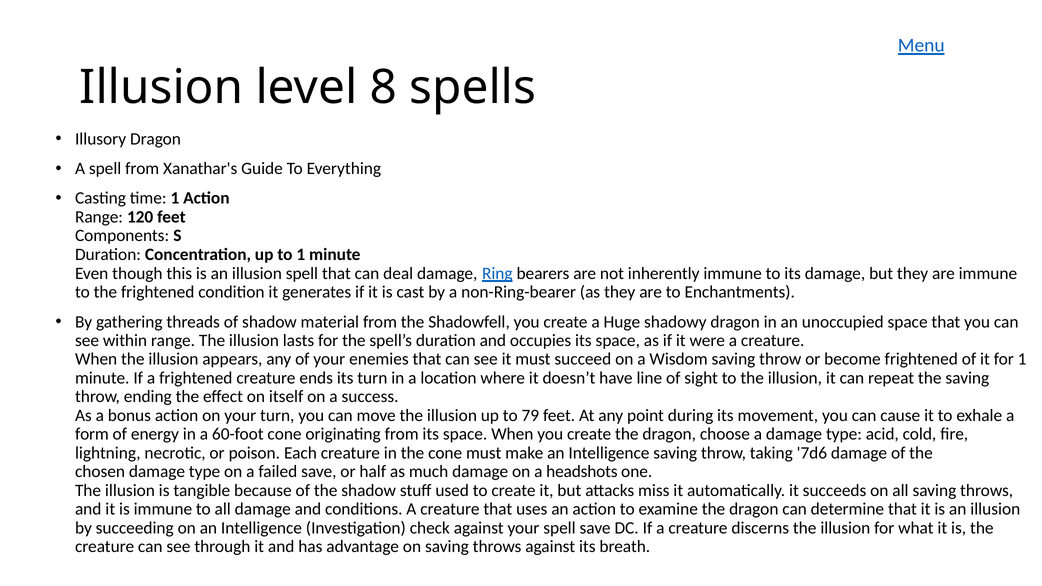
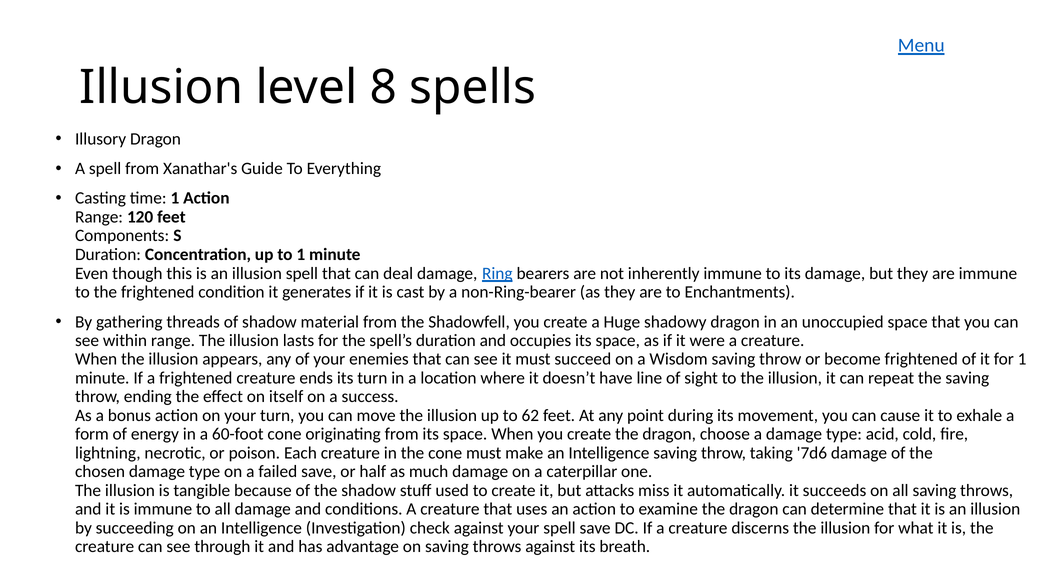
79: 79 -> 62 (530, 416)
headshots: headshots -> caterpillar (582, 472)
